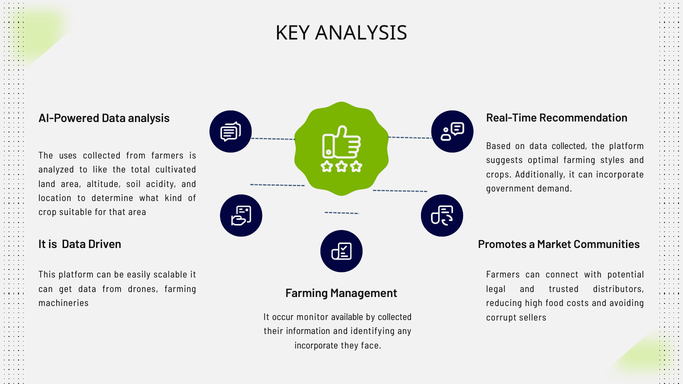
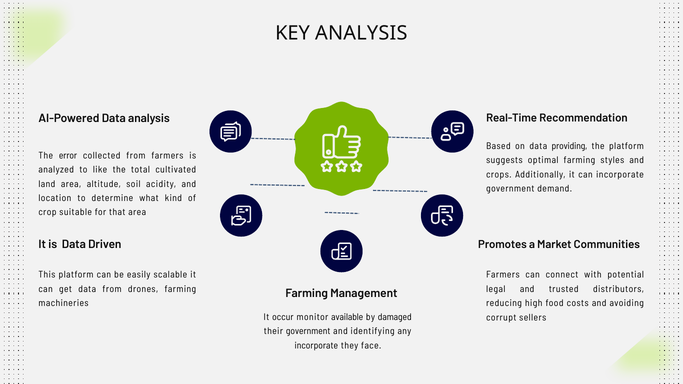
data collected: collected -> providing (569, 146)
uses: uses -> error (68, 156)
by collected: collected -> damaged (395, 317)
their information: information -> government (308, 331)
